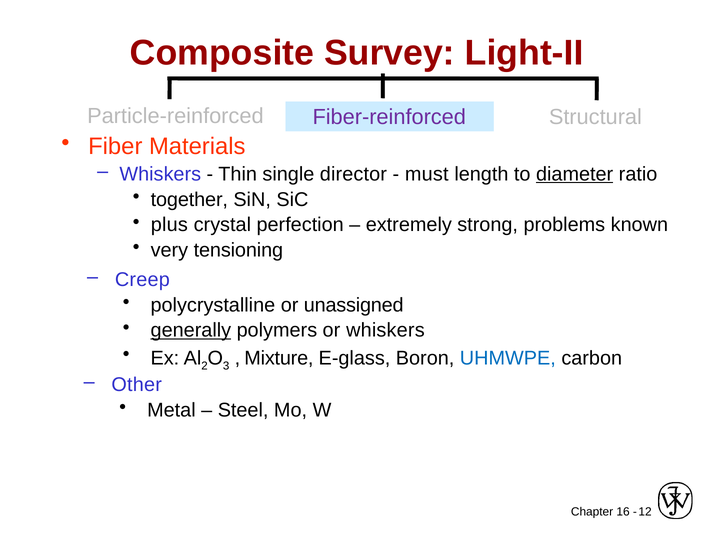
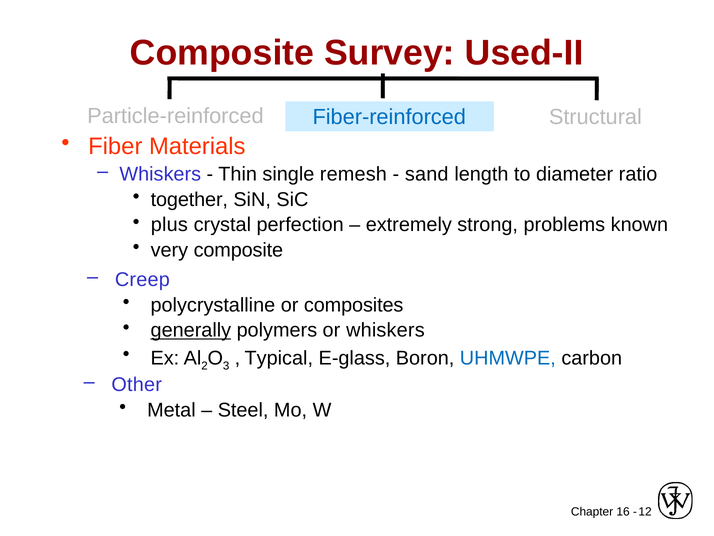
Light-II: Light-II -> Used-II (524, 53)
Fiber-reinforced colour: purple -> blue (389, 117)
director: director -> remesh (353, 174)
must: must -> sand (427, 174)
diameter underline: present -> none (575, 174)
very tensioning: tensioning -> composite (238, 250)
unassigned: unassigned -> composites (354, 305)
Mixture: Mixture -> Typical (279, 358)
